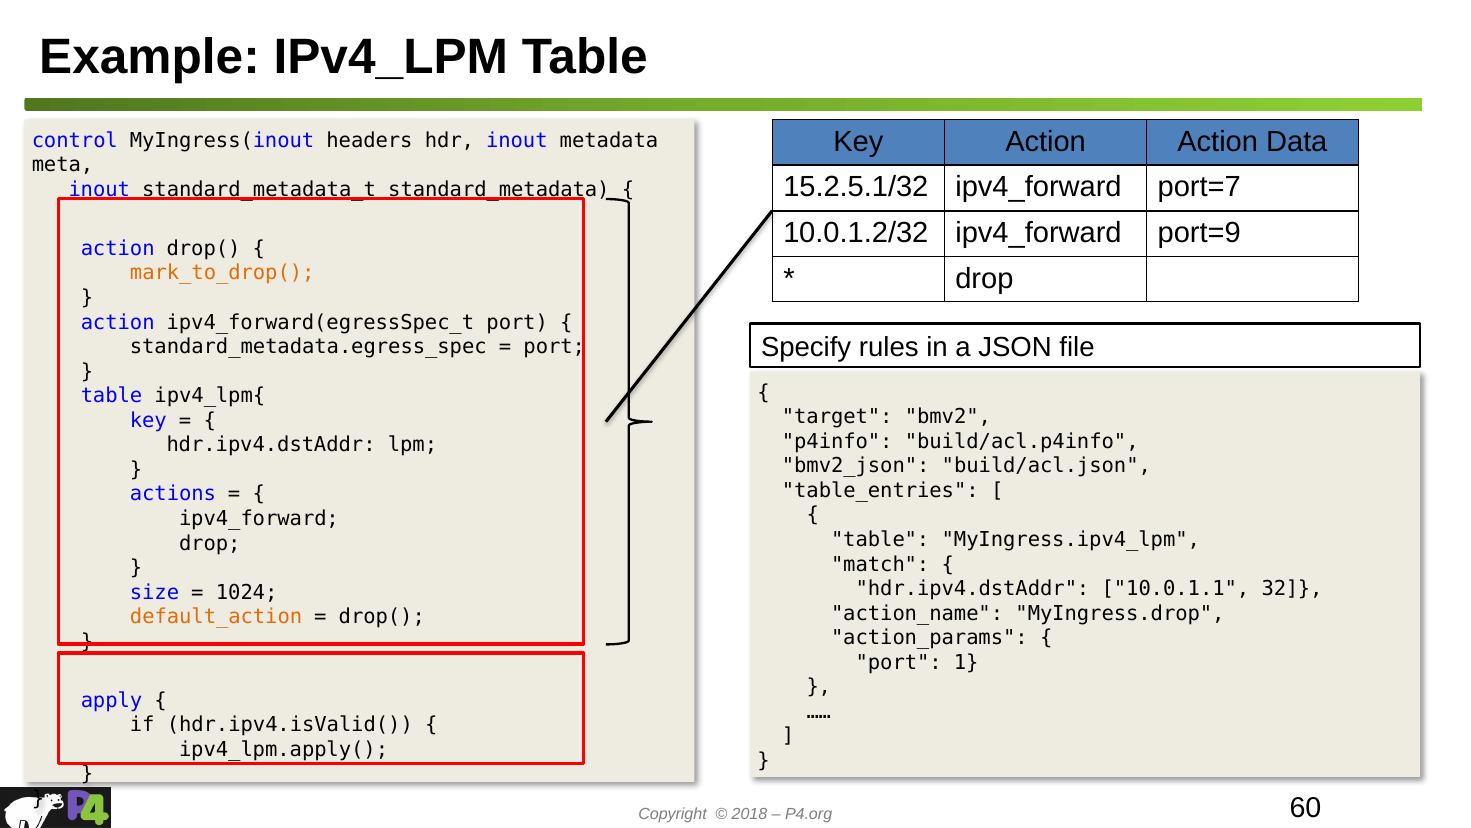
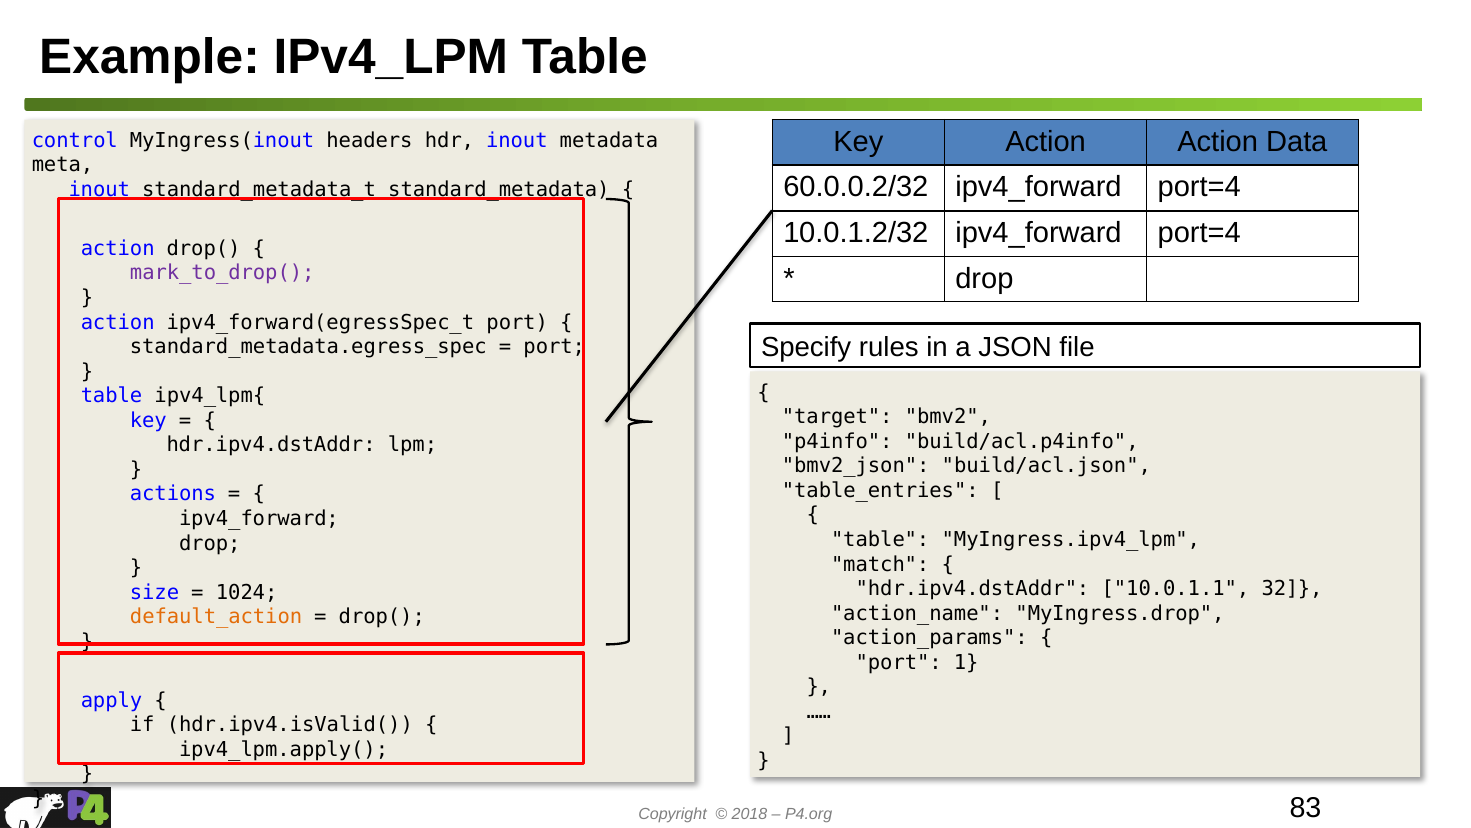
15.2.5.1/32: 15.2.5.1/32 -> 60.0.0.2/32 (856, 187)
port=7: port=7 -> port=4 (1199, 187)
10.0.1.2/32 ipv4_forward port=9: port=9 -> port=4 (1199, 233)
mark_to_drop( colour: orange -> purple (222, 273)
60: 60 -> 83 (1305, 807)
